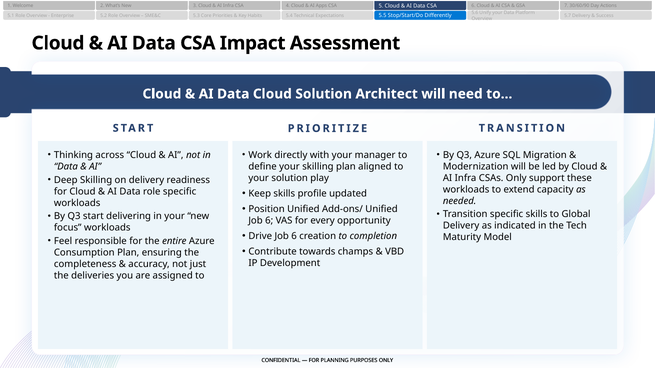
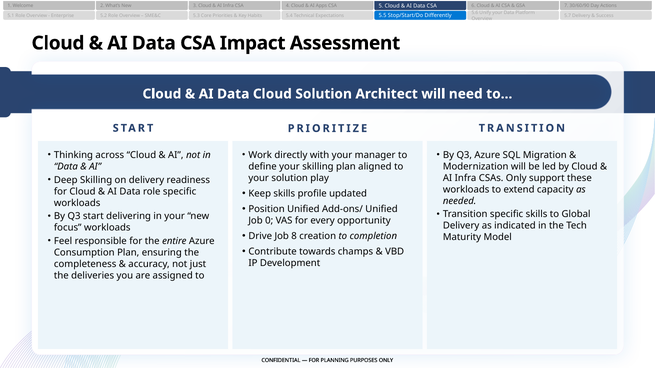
6: 6 -> 0 (269, 221)
Drive Job 6: 6 -> 8 (294, 236)
